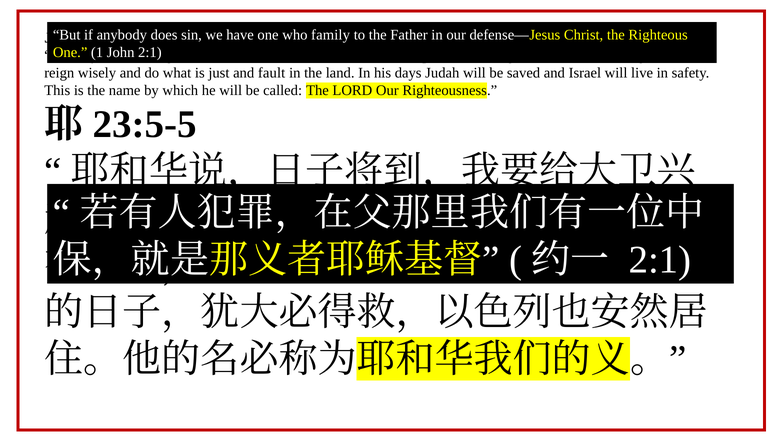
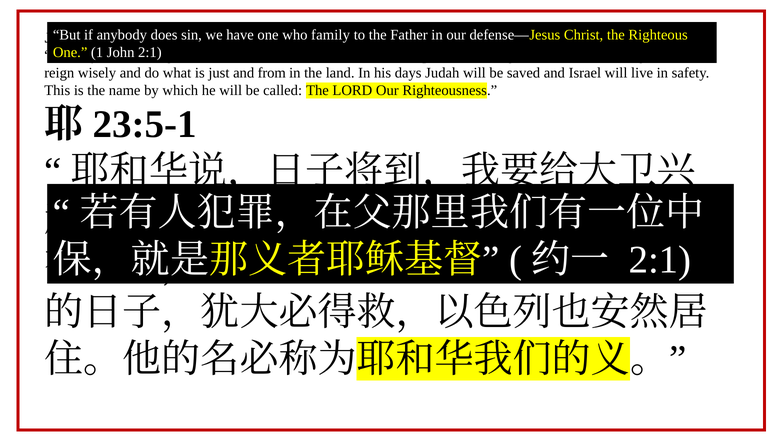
fault: fault -> from (272, 73)
23:5-5: 23:5-5 -> 23:5-1 (145, 124)
